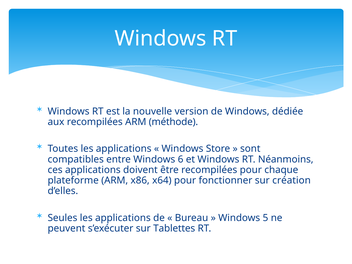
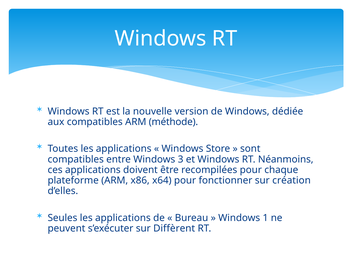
aux recompilées: recompilées -> compatibles (95, 122)
6: 6 -> 3 (181, 159)
5: 5 -> 1 (265, 218)
Tablettes: Tablettes -> Diffèrent (174, 228)
